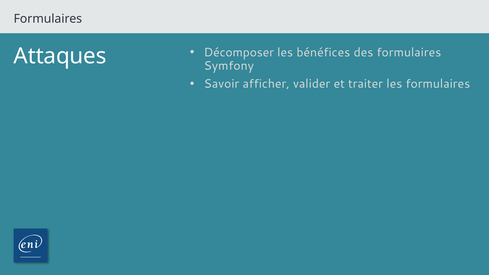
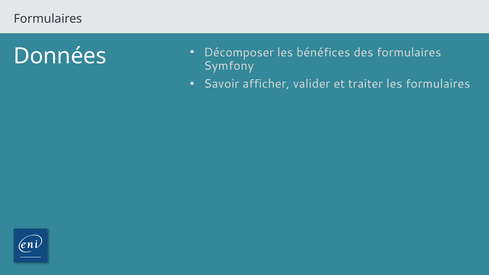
Attaques: Attaques -> Données (60, 56)
